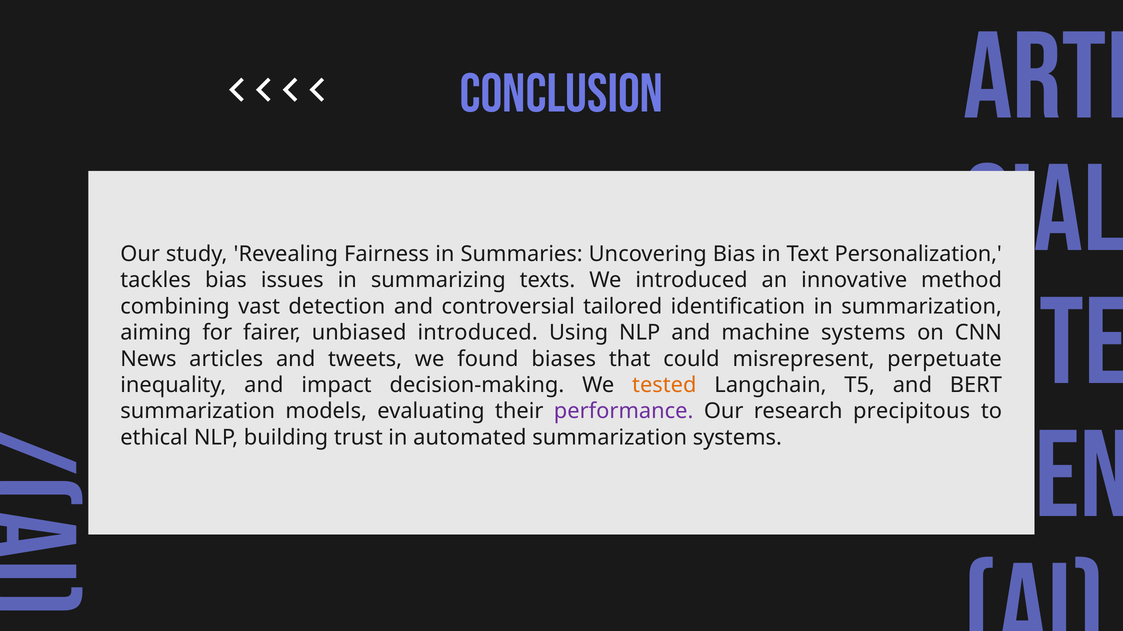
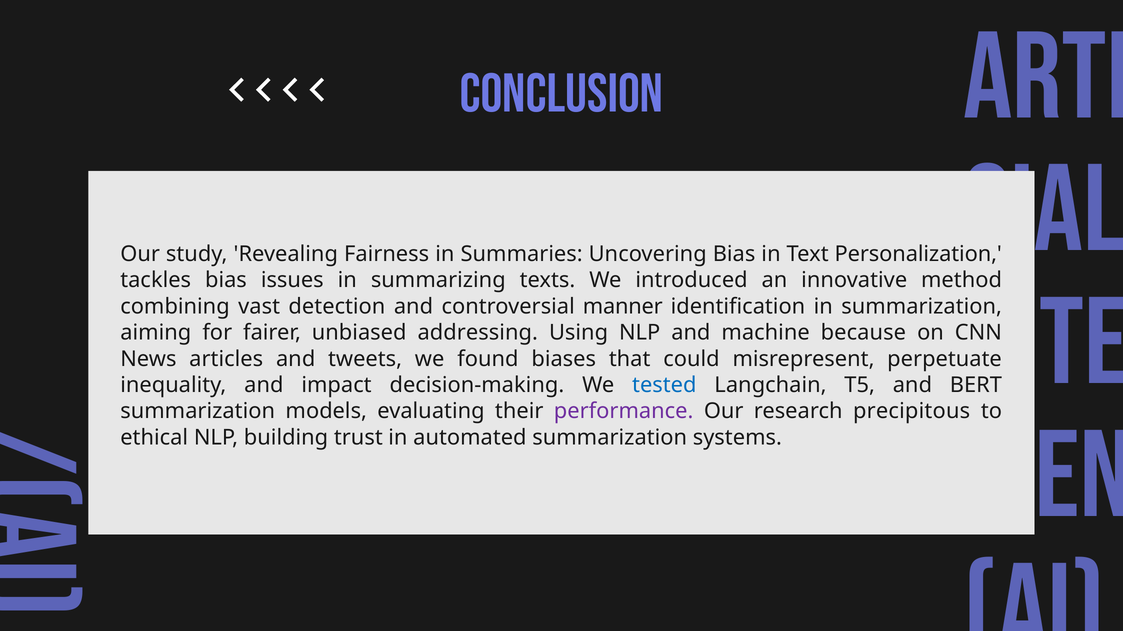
tailored: tailored -> manner (623, 307)
unbiased introduced: introduced -> addressing (478, 333)
machine systems: systems -> because (863, 333)
tested colour: orange -> blue (664, 385)
